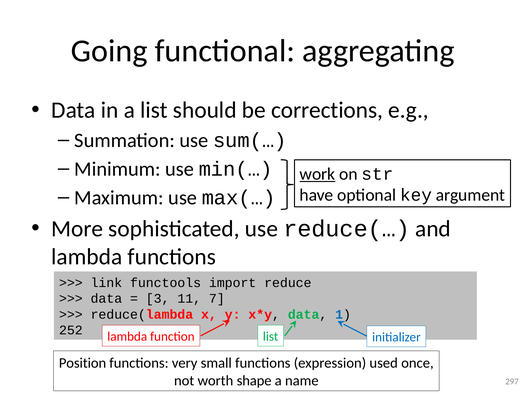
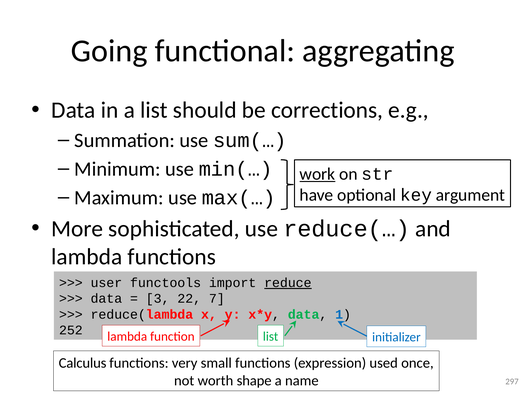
link: link -> user (106, 283)
reduce underline: none -> present (288, 283)
11: 11 -> 22 (189, 299)
Position: Position -> Calculus (83, 364)
